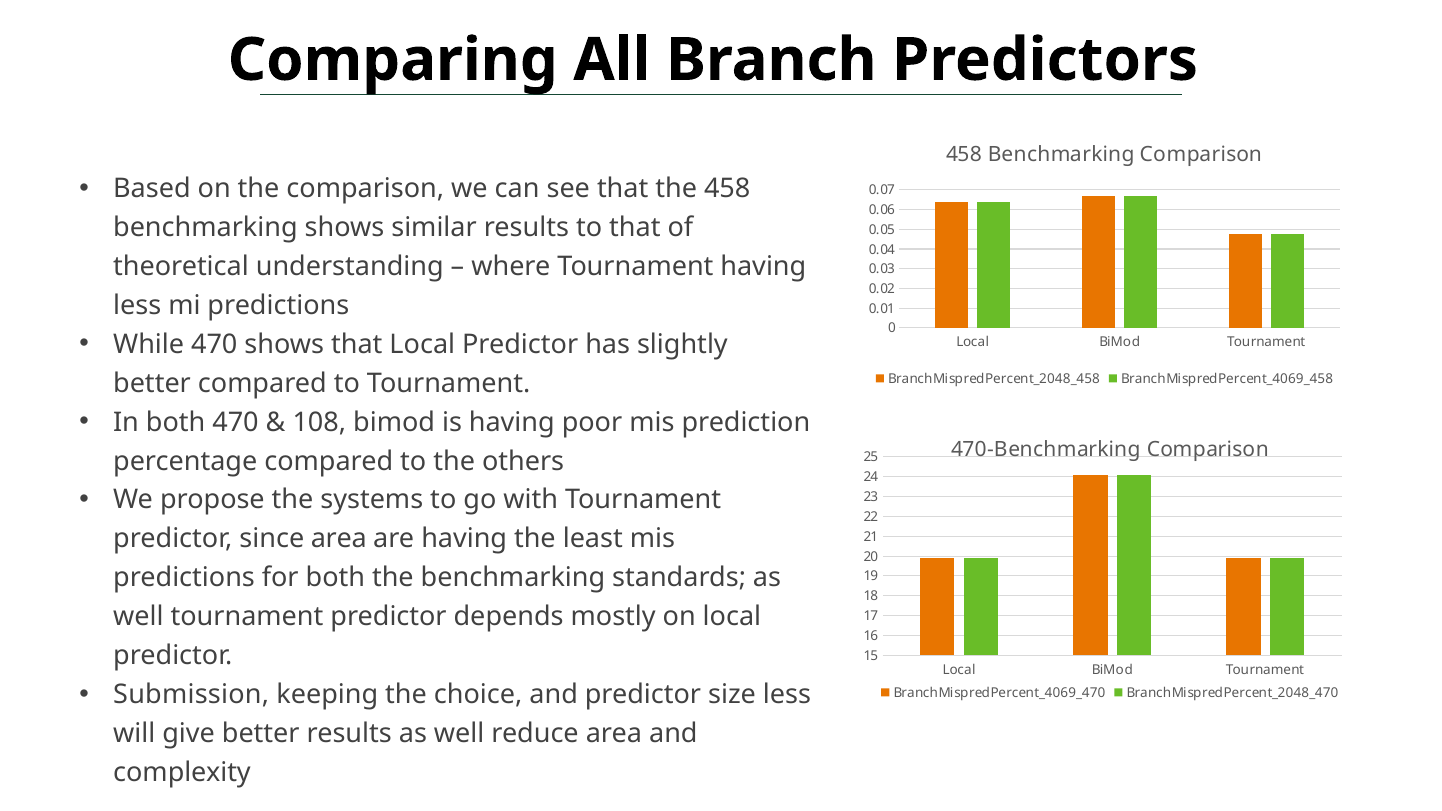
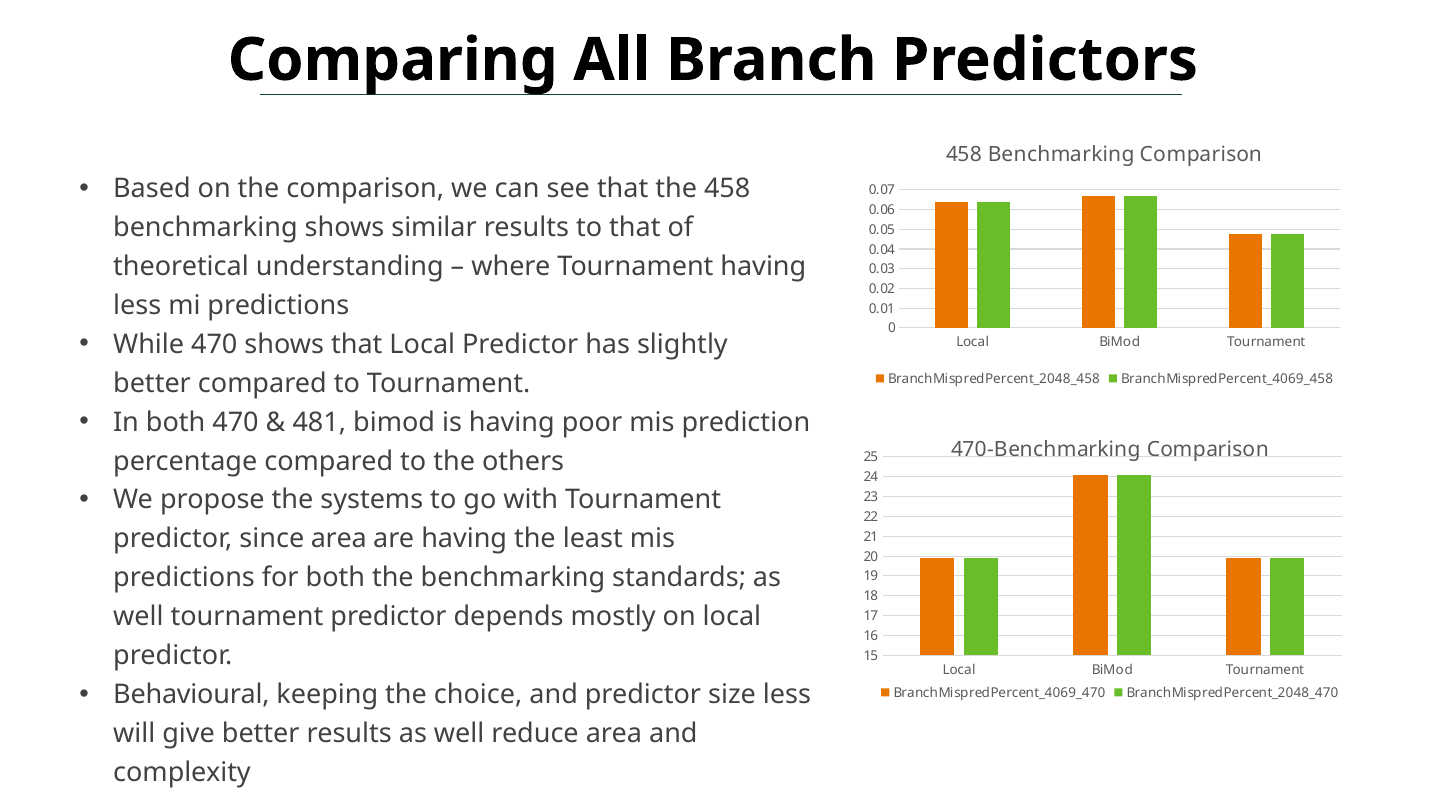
108: 108 -> 481 (319, 422)
Submission: Submission -> Behavioural (191, 695)
